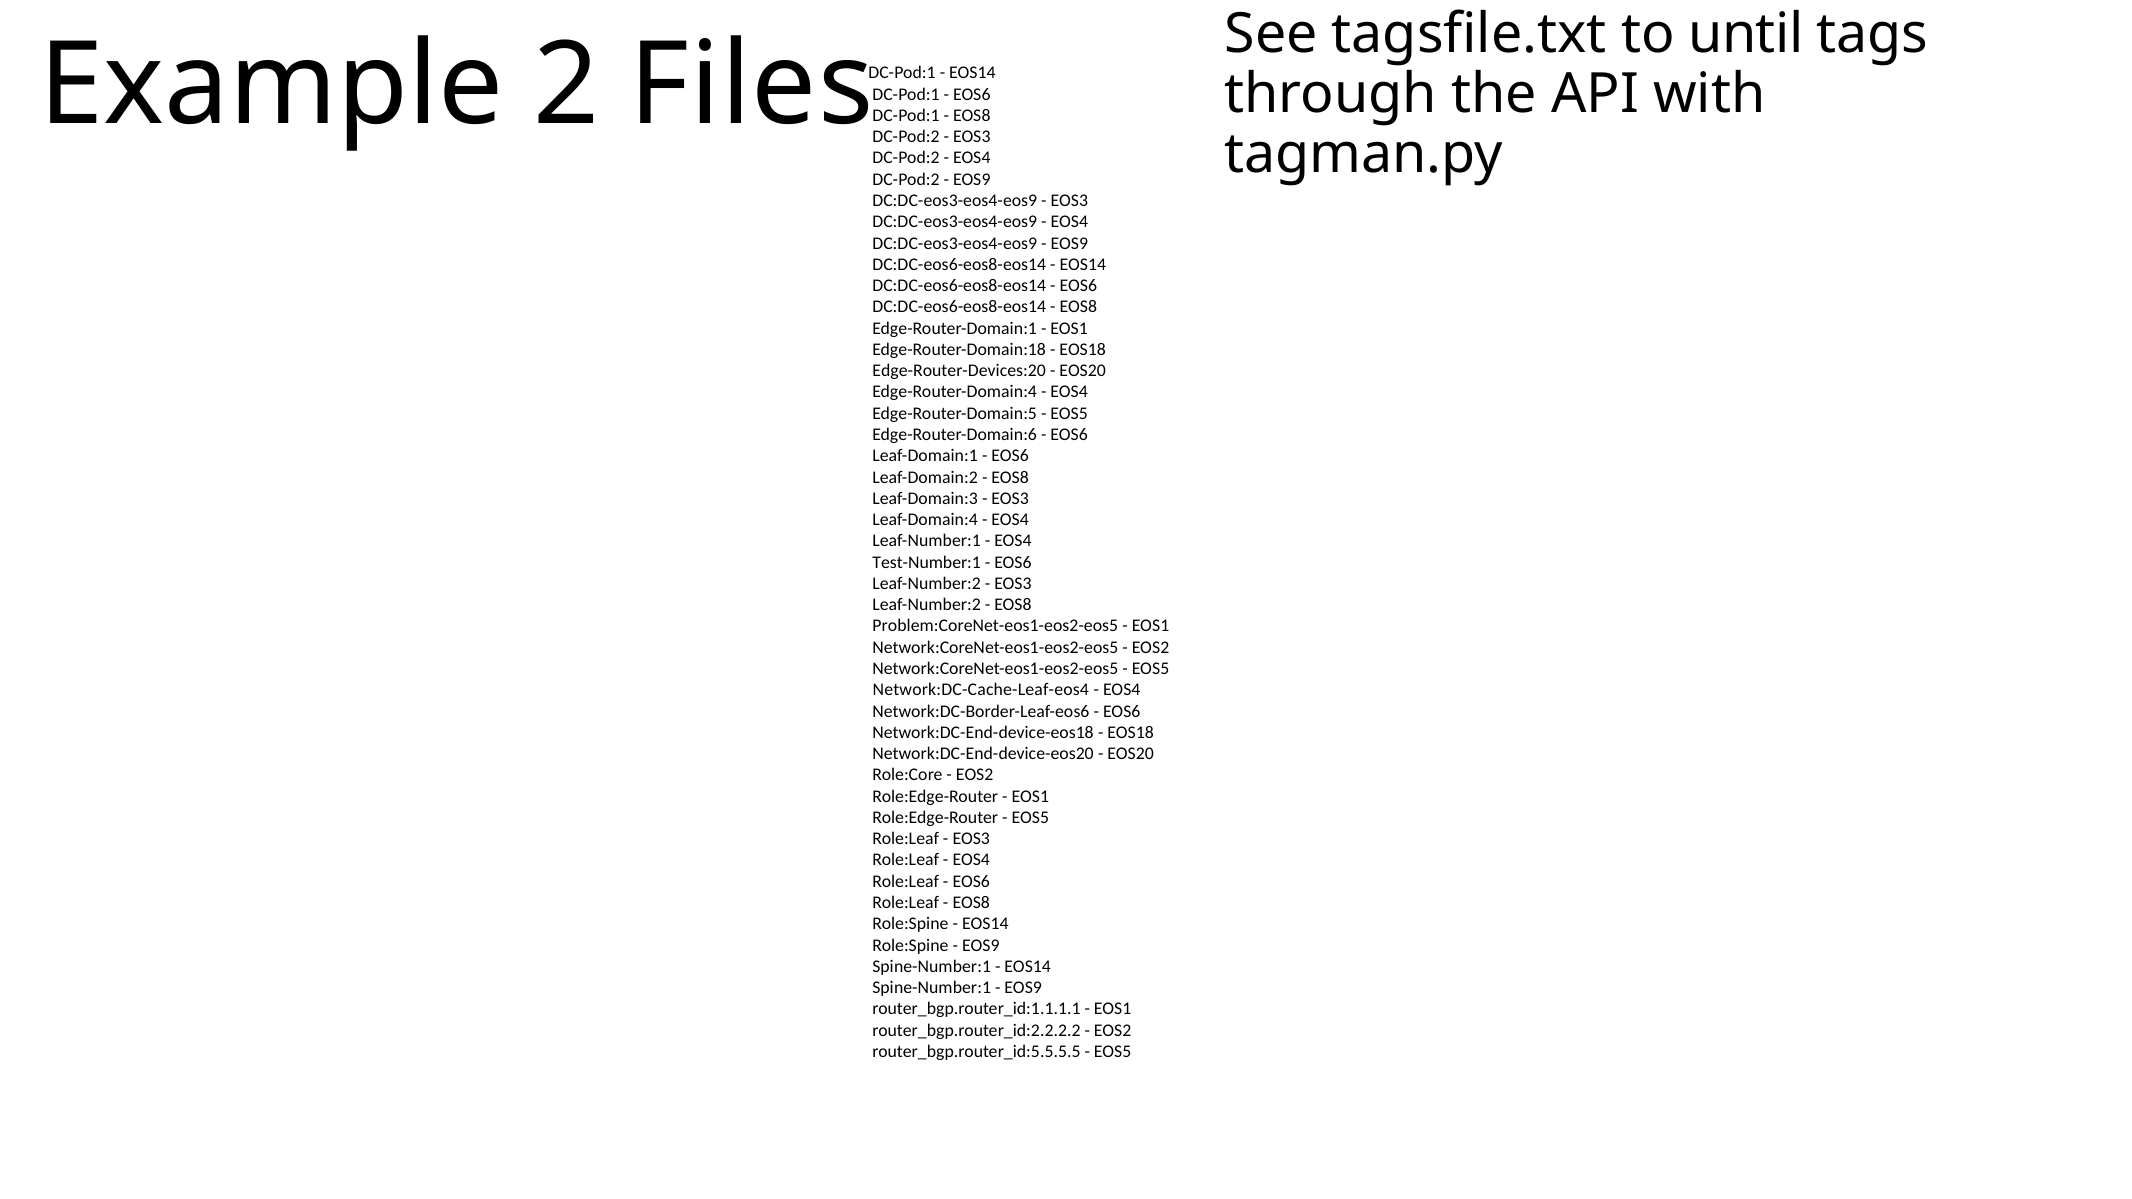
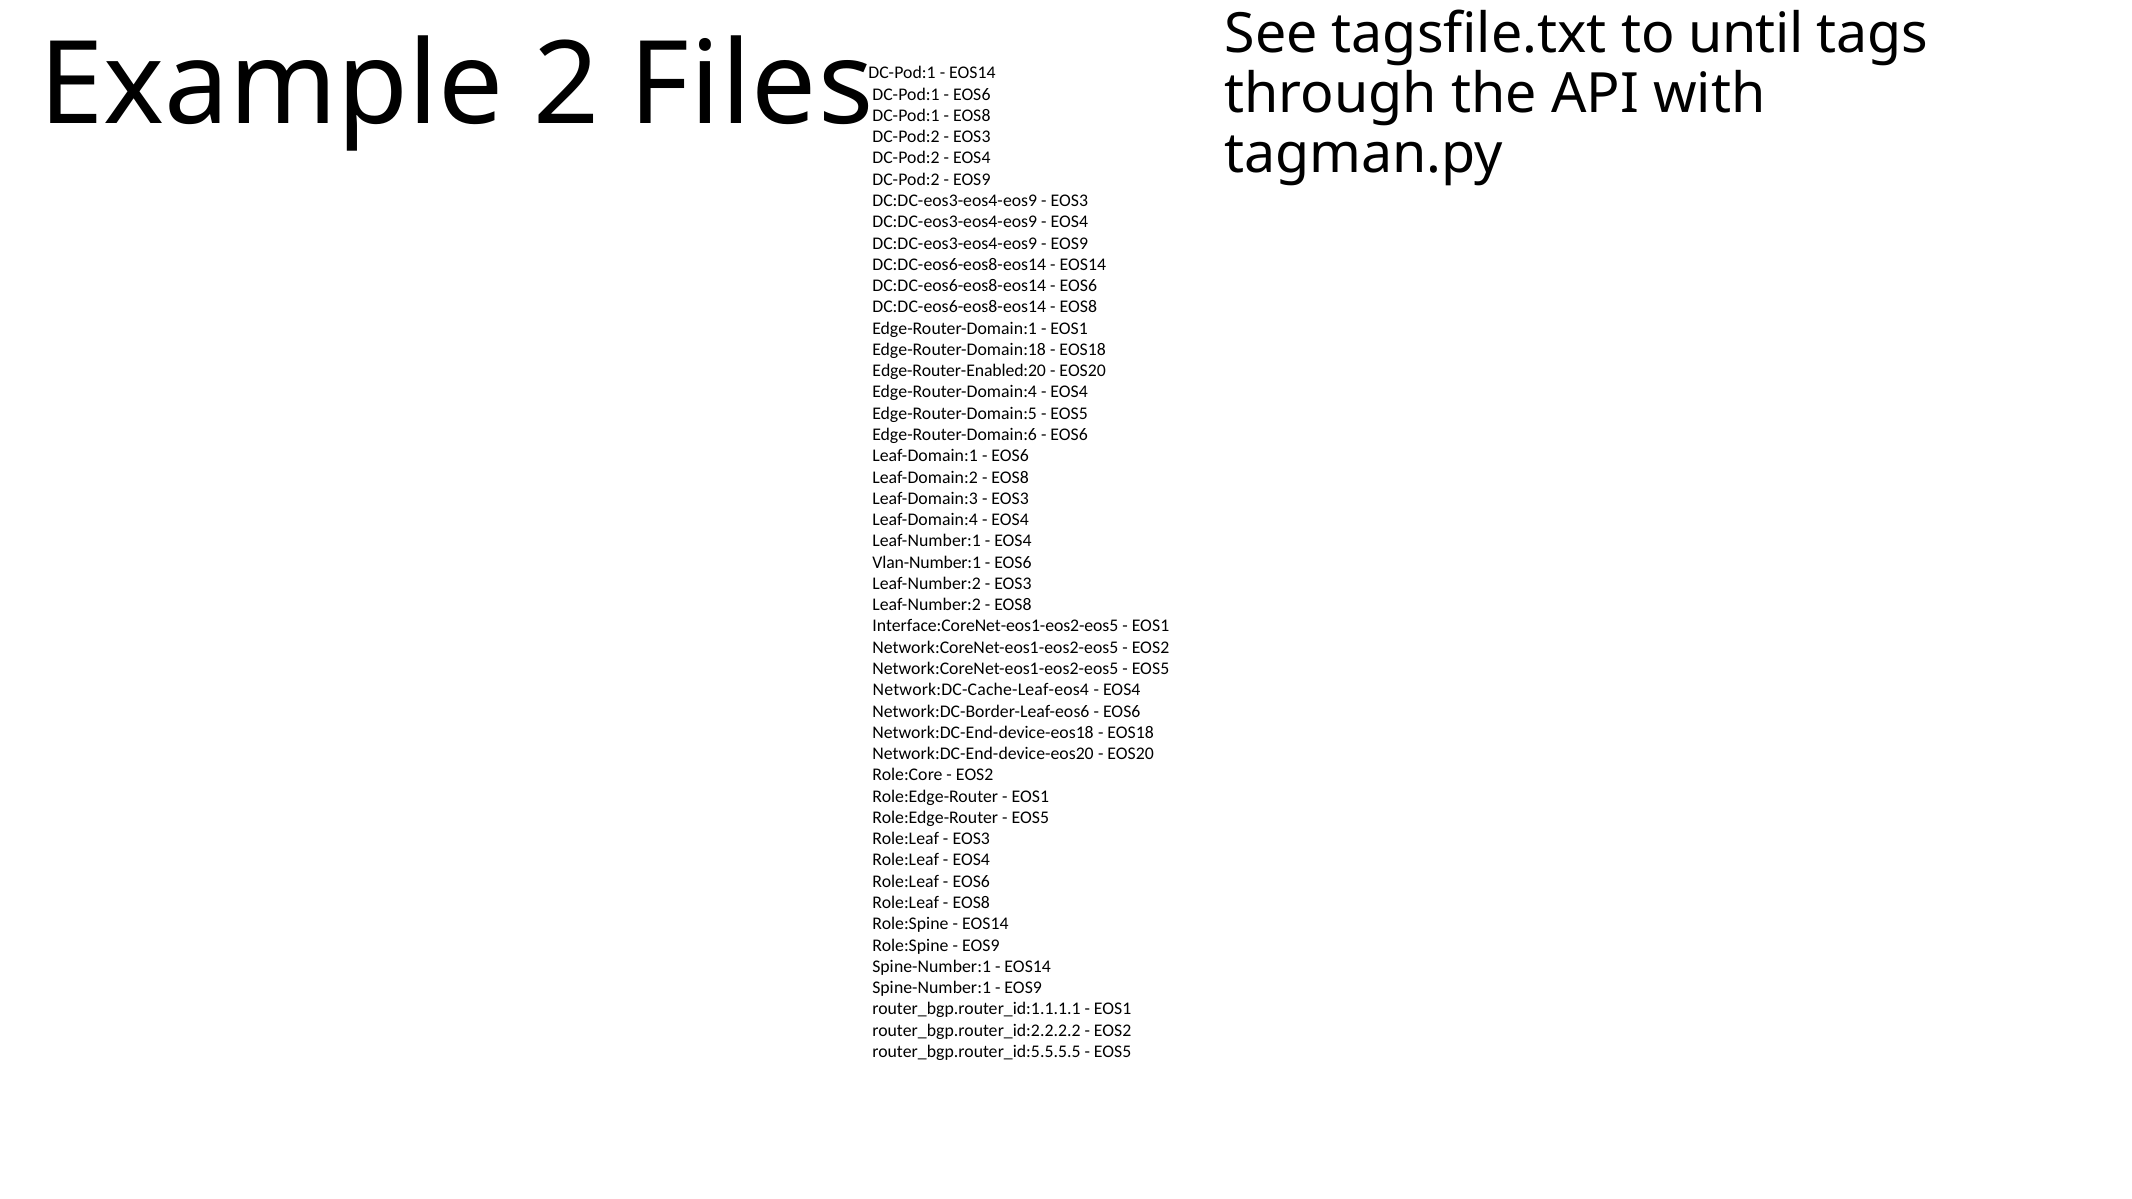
Edge-Router-Devices:20: Edge-Router-Devices:20 -> Edge-Router-Enabled:20 (959, 371)
Test-Number:1: Test-Number:1 -> Vlan-Number:1 (927, 562)
Problem:CoreNet-eos1-eos2-eos5: Problem:CoreNet-eos1-eos2-eos5 -> Interface:CoreNet-eos1-eos2-eos5 (995, 626)
